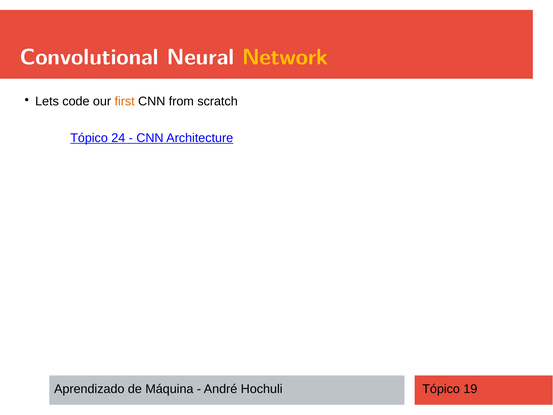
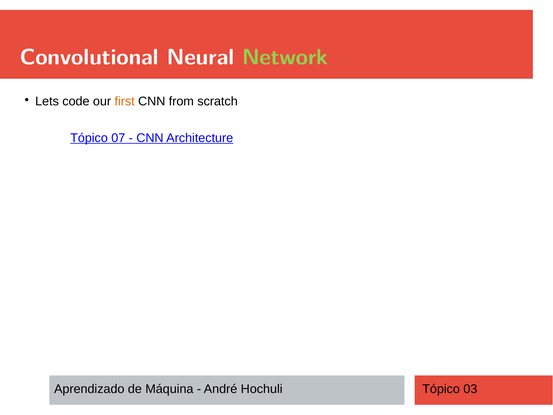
Network colour: yellow -> light green (285, 57)
24: 24 -> 07 (118, 138)
19: 19 -> 03 (470, 389)
